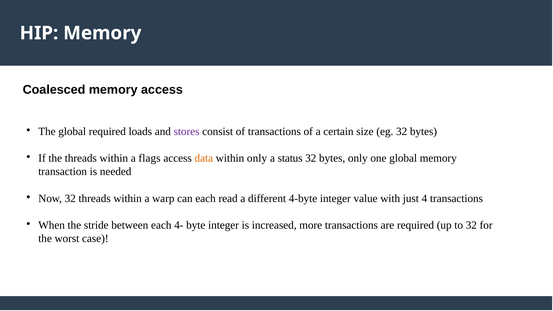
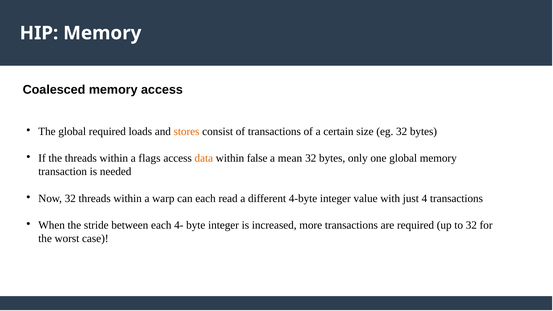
stores colour: purple -> orange (187, 132)
within only: only -> false (257, 158)
status: status -> mean (290, 158)
